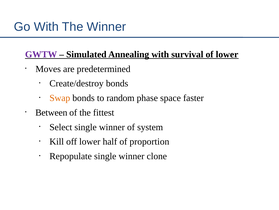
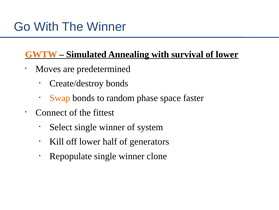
GWTW colour: purple -> orange (41, 54)
Between: Between -> Connect (51, 112)
proportion: proportion -> generators (149, 141)
